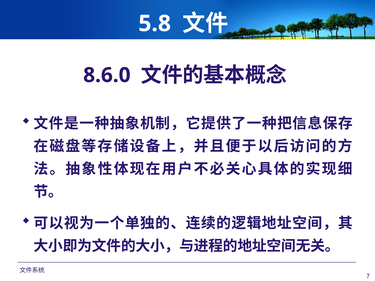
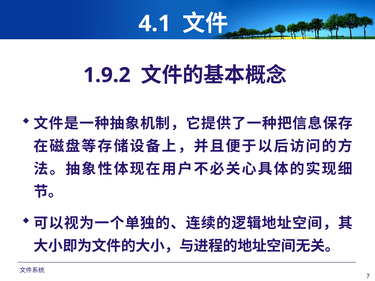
5.8: 5.8 -> 4.1 (155, 24)
8.6.0: 8.6.0 -> 1.9.2 (107, 75)
